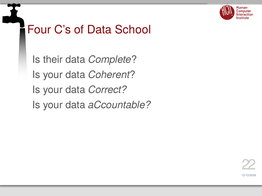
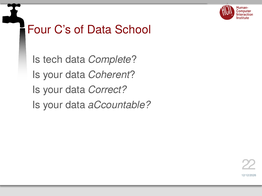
their: their -> tech (53, 60)
